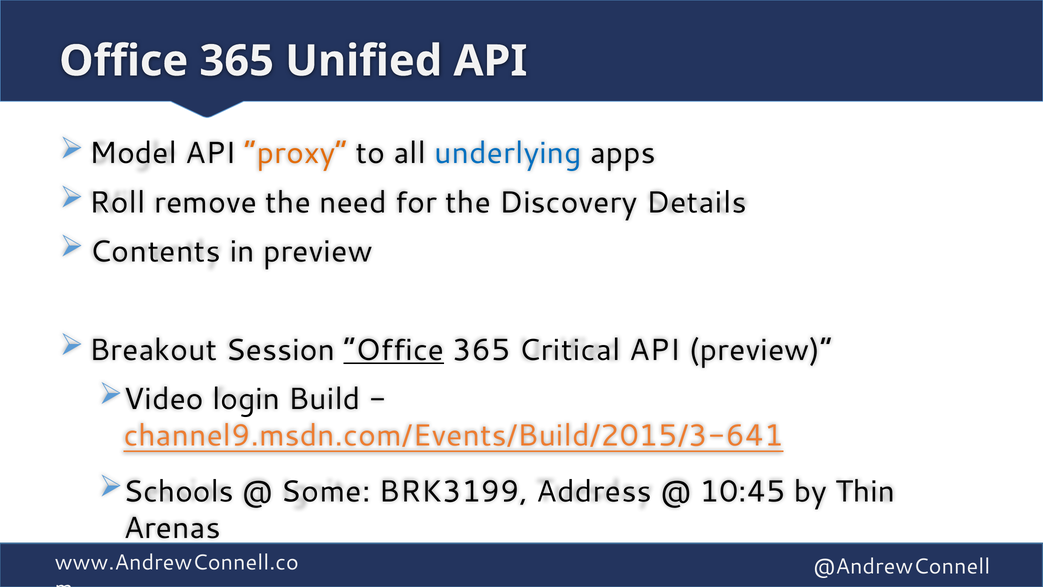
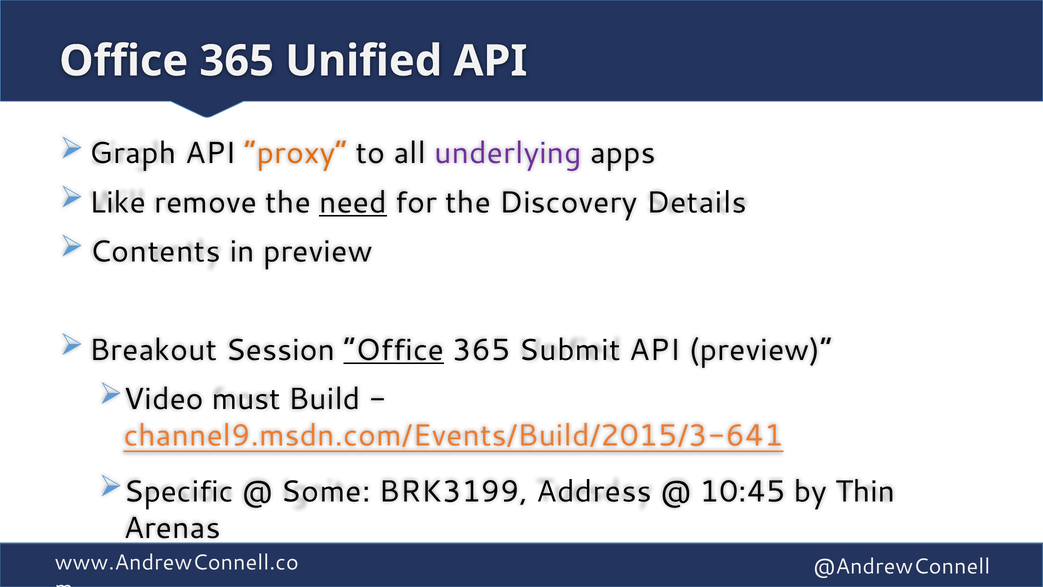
Model: Model -> Graph (133, 153)
underlying colour: blue -> purple (508, 153)
Roll: Roll -> Like (118, 203)
need underline: none -> present (353, 203)
Critical: Critical -> Submit (570, 350)
login: login -> must (246, 399)
Schools: Schools -> Specific (178, 491)
